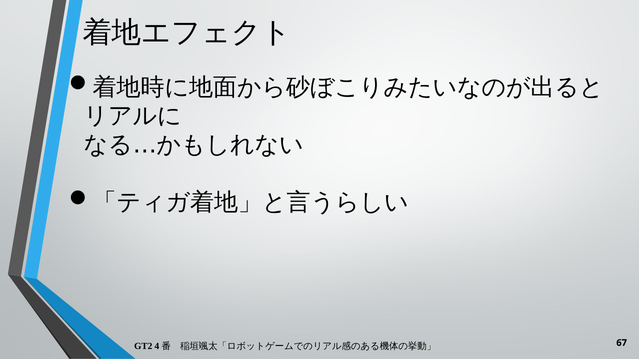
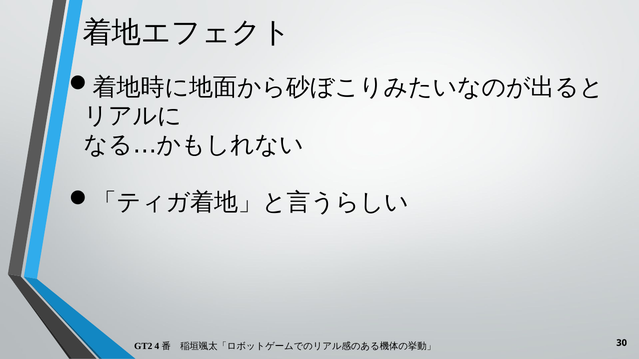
67: 67 -> 30 (622, 343)
